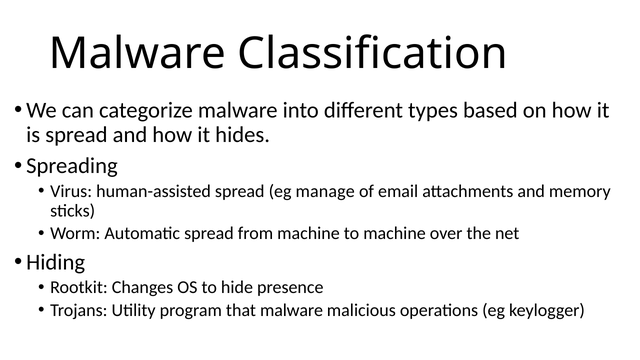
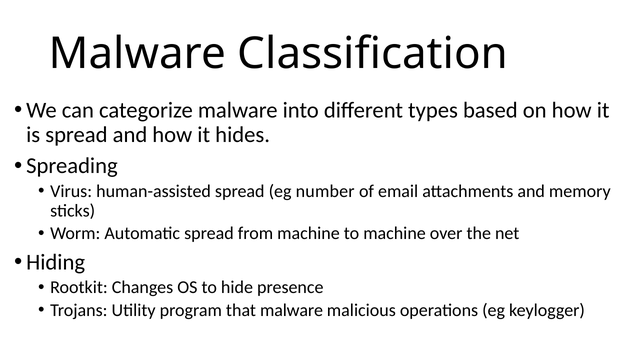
manage: manage -> number (325, 191)
